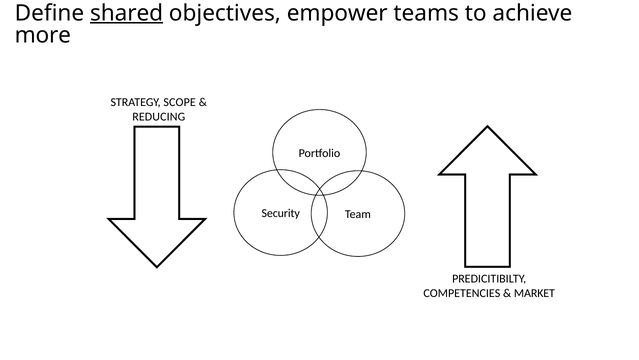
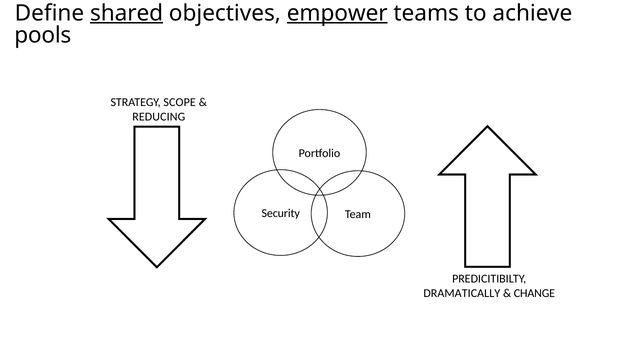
empower underline: none -> present (337, 13)
more: more -> pools (43, 35)
COMPETENCIES: COMPETENCIES -> DRAMATICALLY (462, 293)
MARKET: MARKET -> CHANGE (534, 293)
